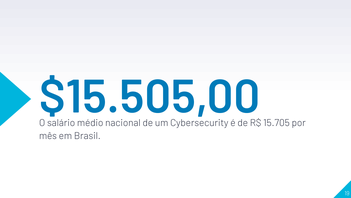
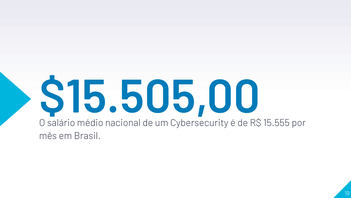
15.705: 15.705 -> 15.555 (276, 123)
